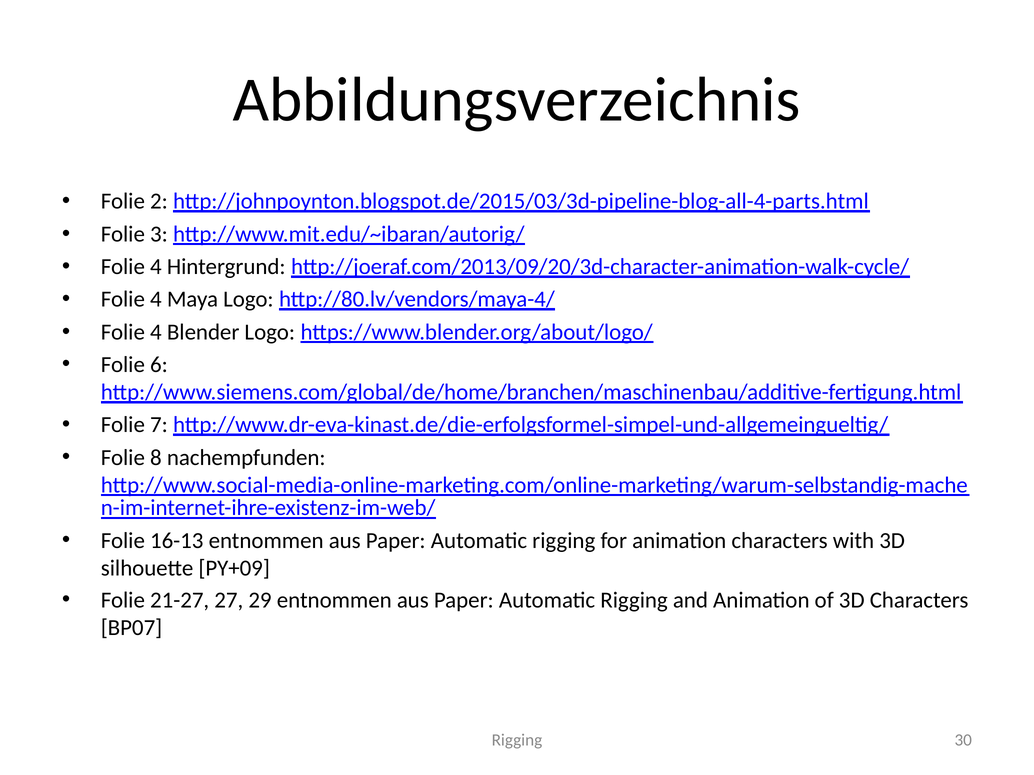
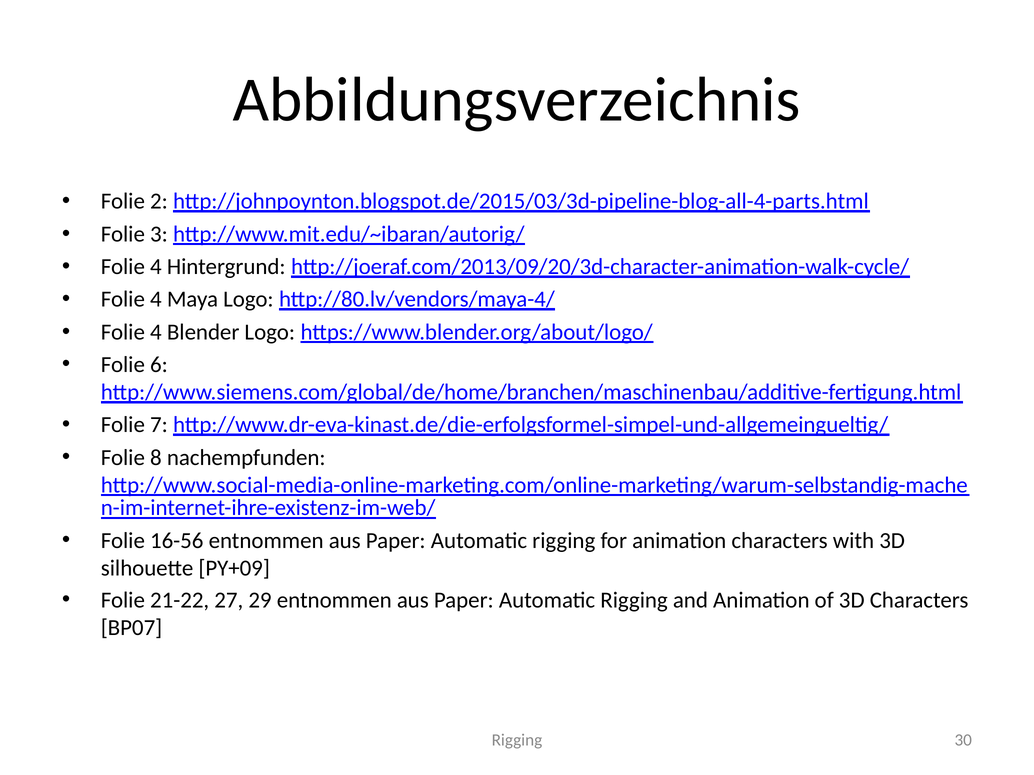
16-13: 16-13 -> 16-56 (177, 541)
21-27: 21-27 -> 21-22 (180, 601)
